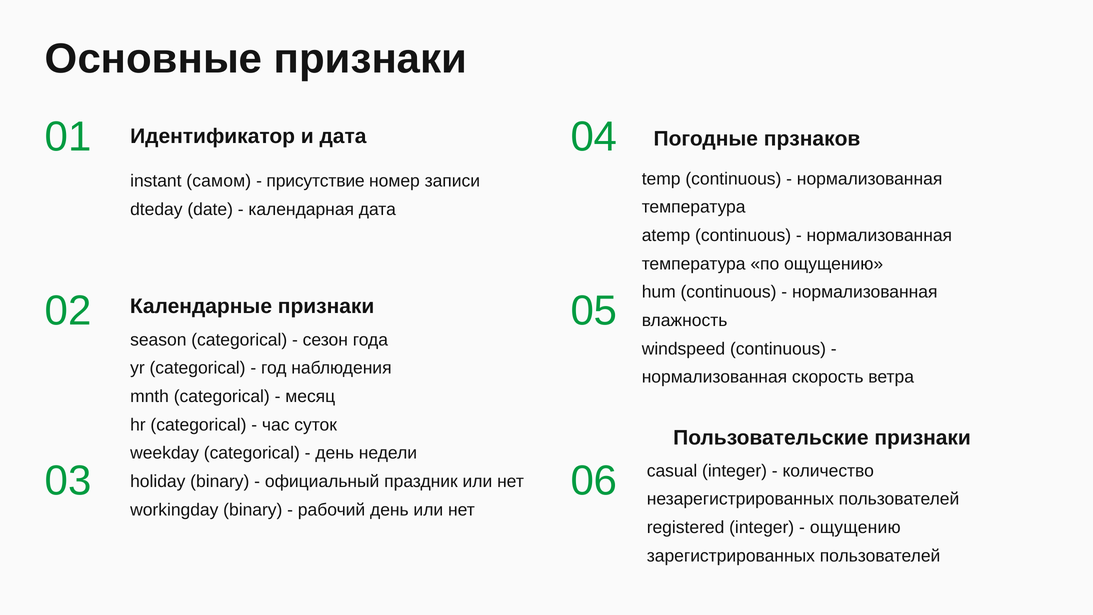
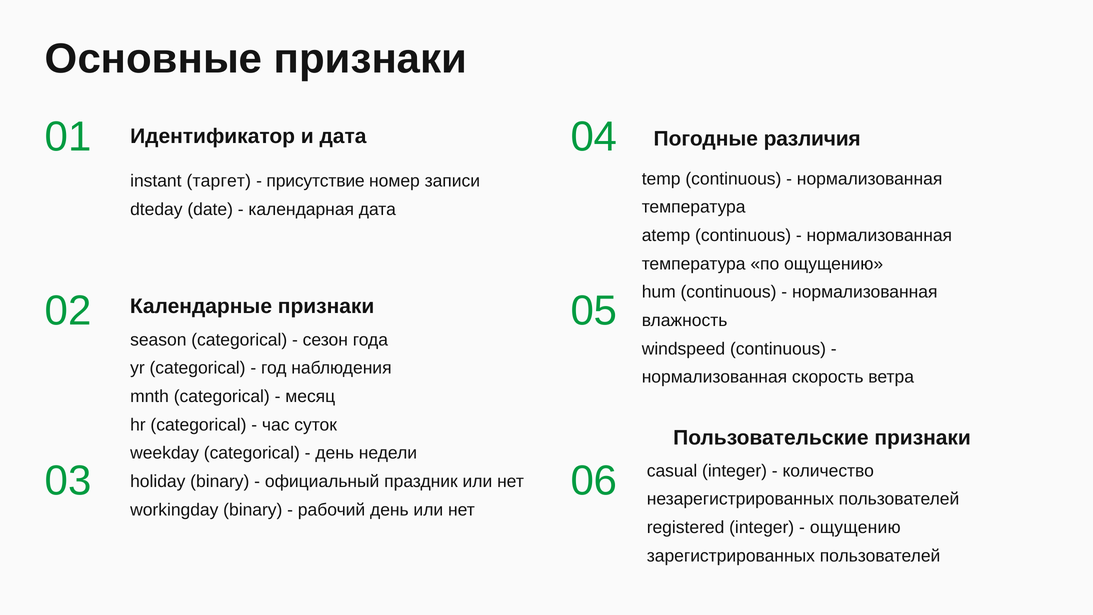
прзнаков: прзнаков -> различия (812, 139)
самом: самом -> таргет (219, 181)
